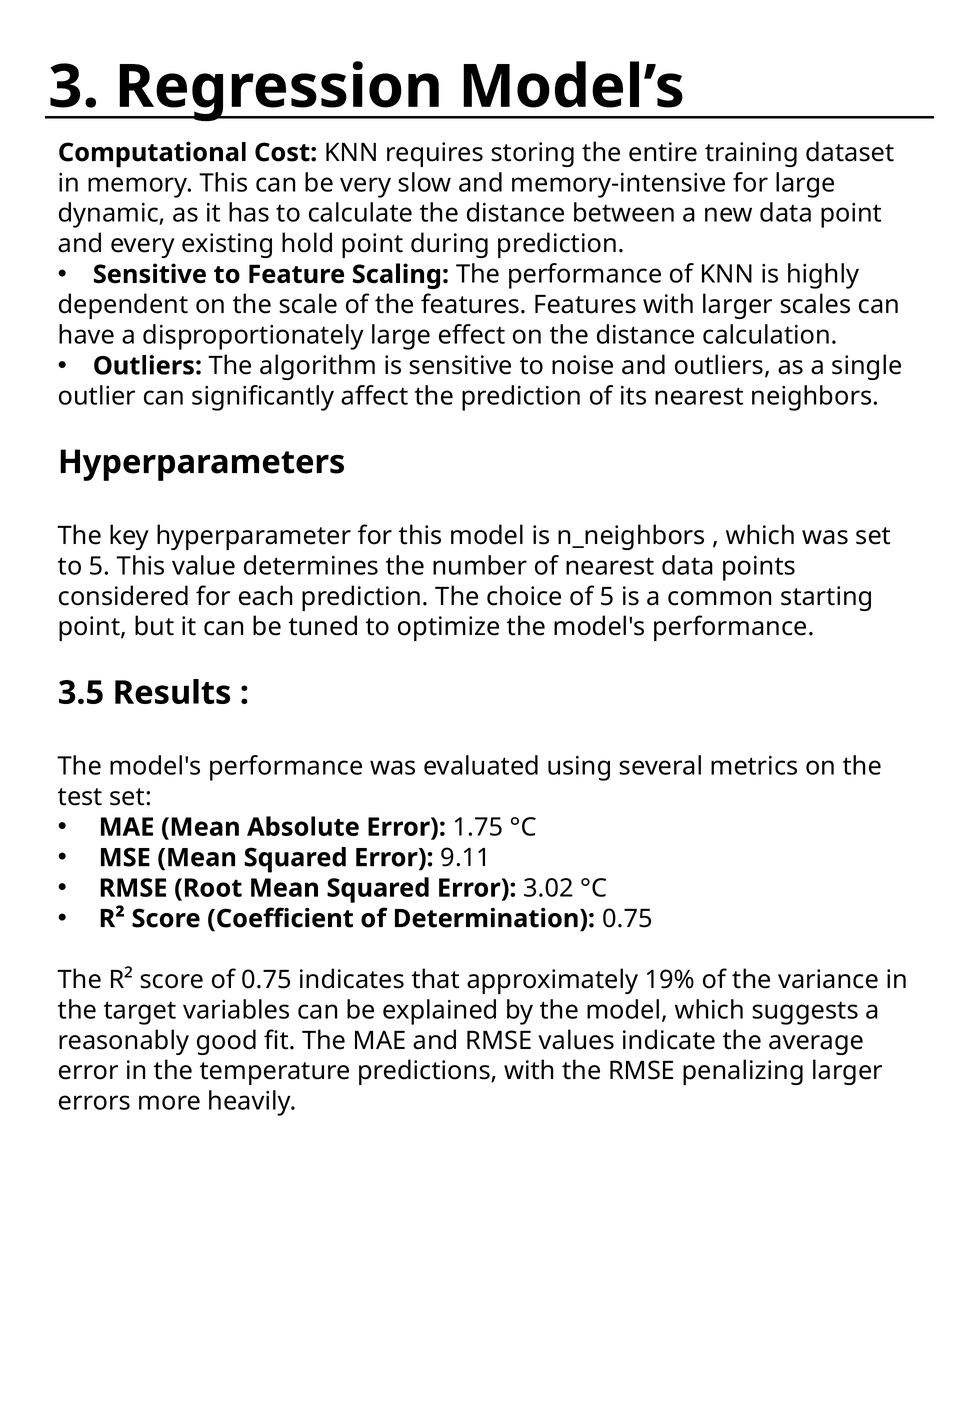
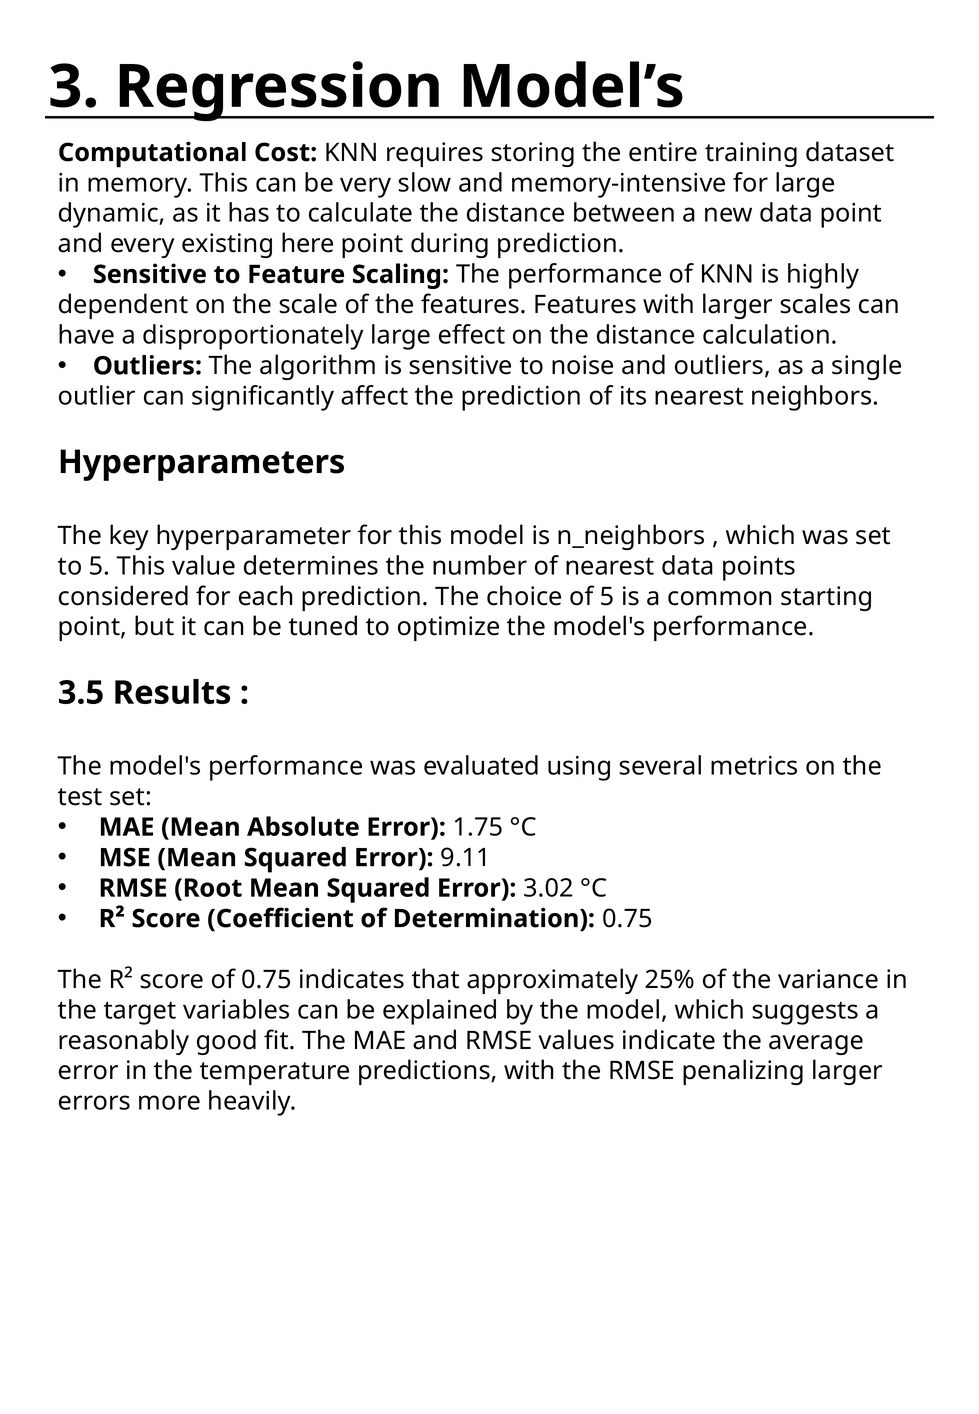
hold: hold -> here (308, 244)
19%: 19% -> 25% (670, 980)
